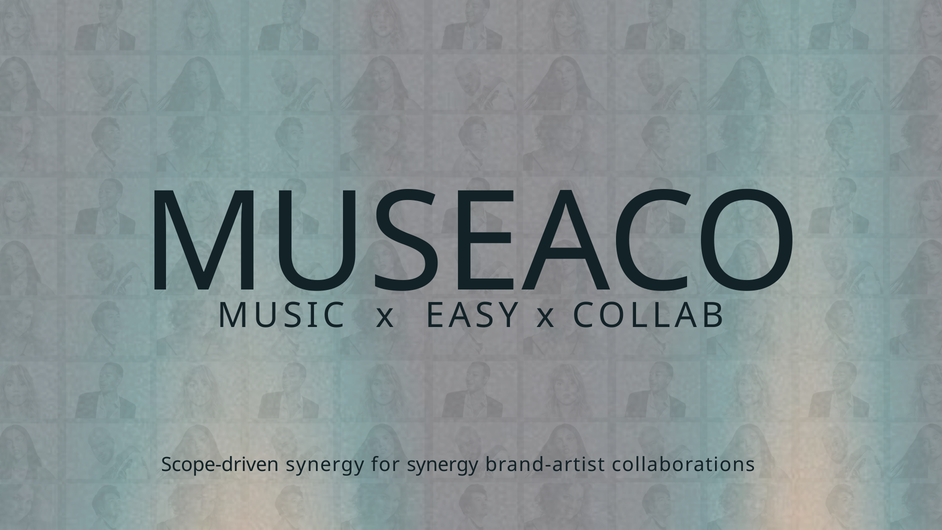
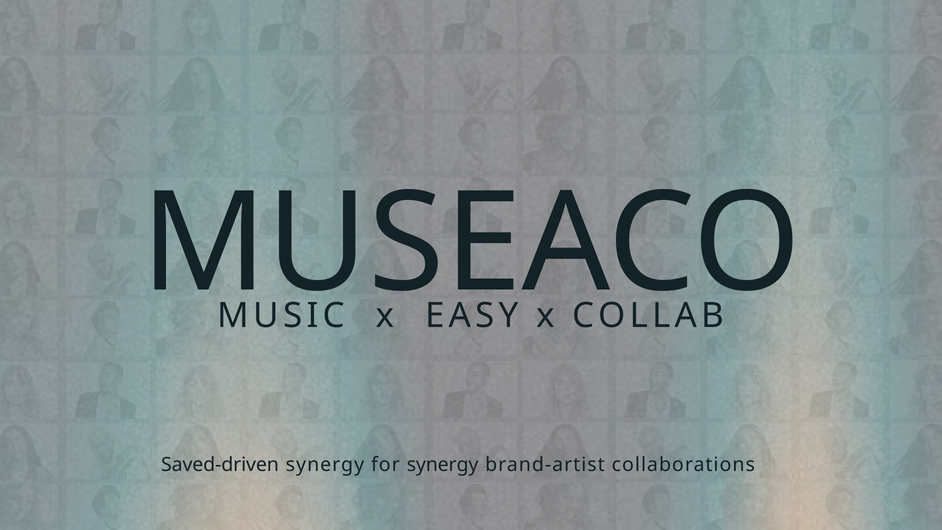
Scope-driven: Scope-driven -> Saved-driven (220, 464)
